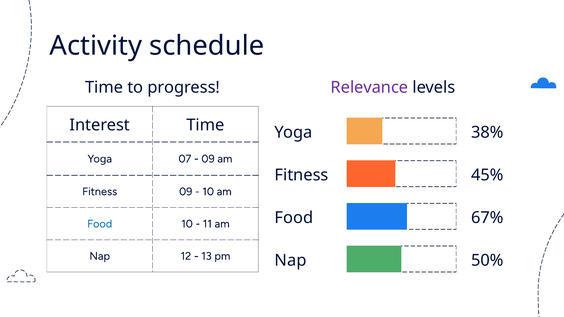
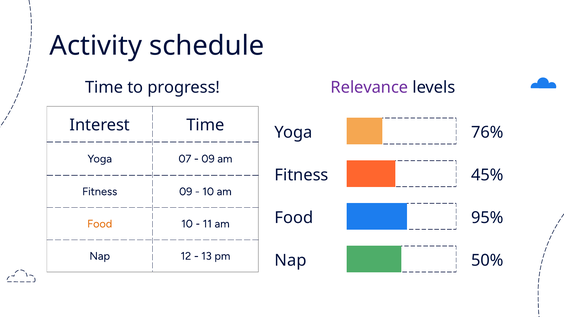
38%: 38% -> 76% (487, 133)
67%: 67% -> 95% (487, 218)
Food colour: blue -> orange (100, 224)
